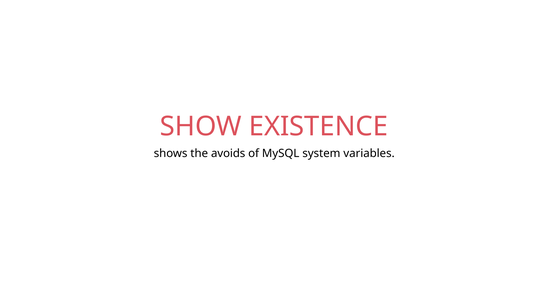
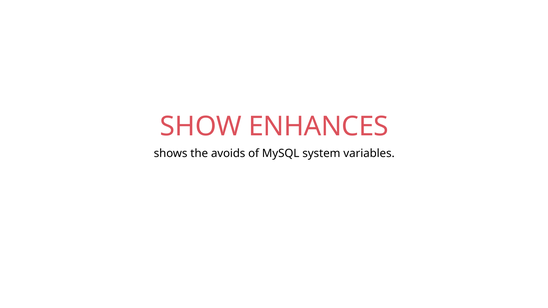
EXISTENCE: EXISTENCE -> ENHANCES (319, 127)
